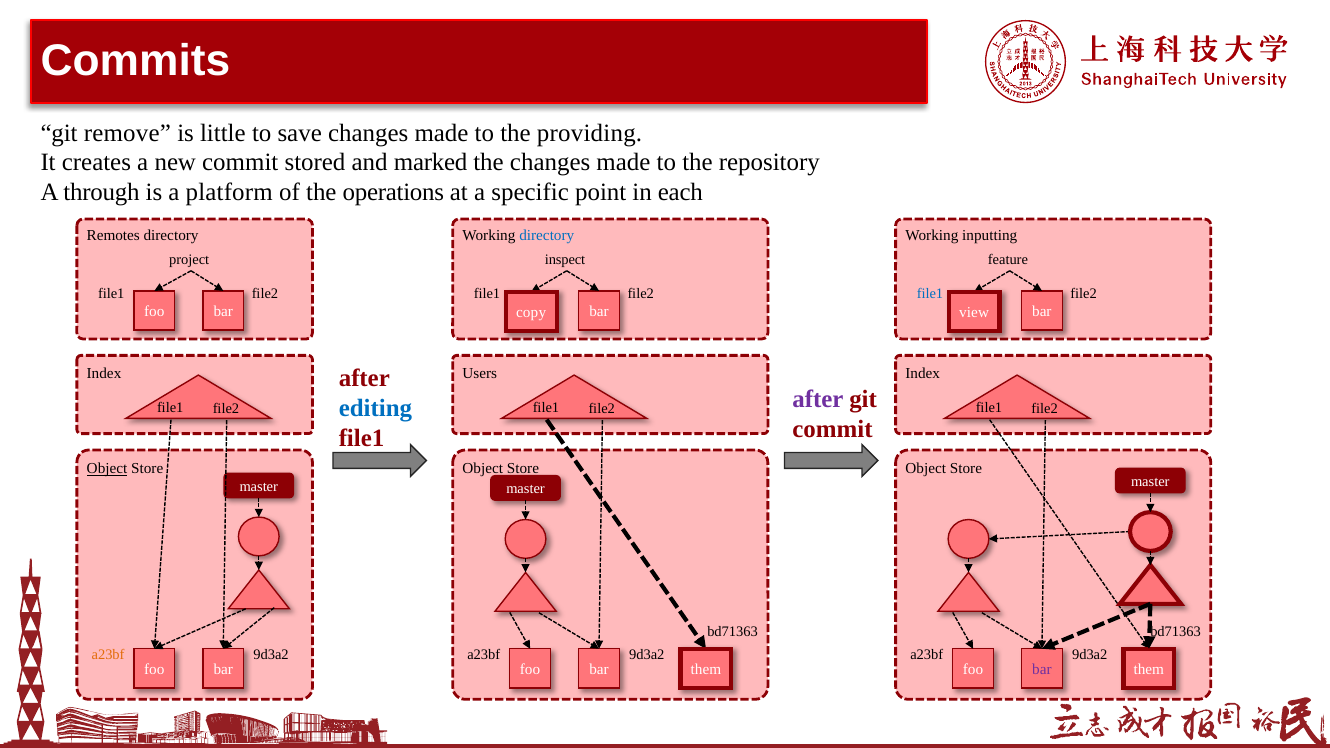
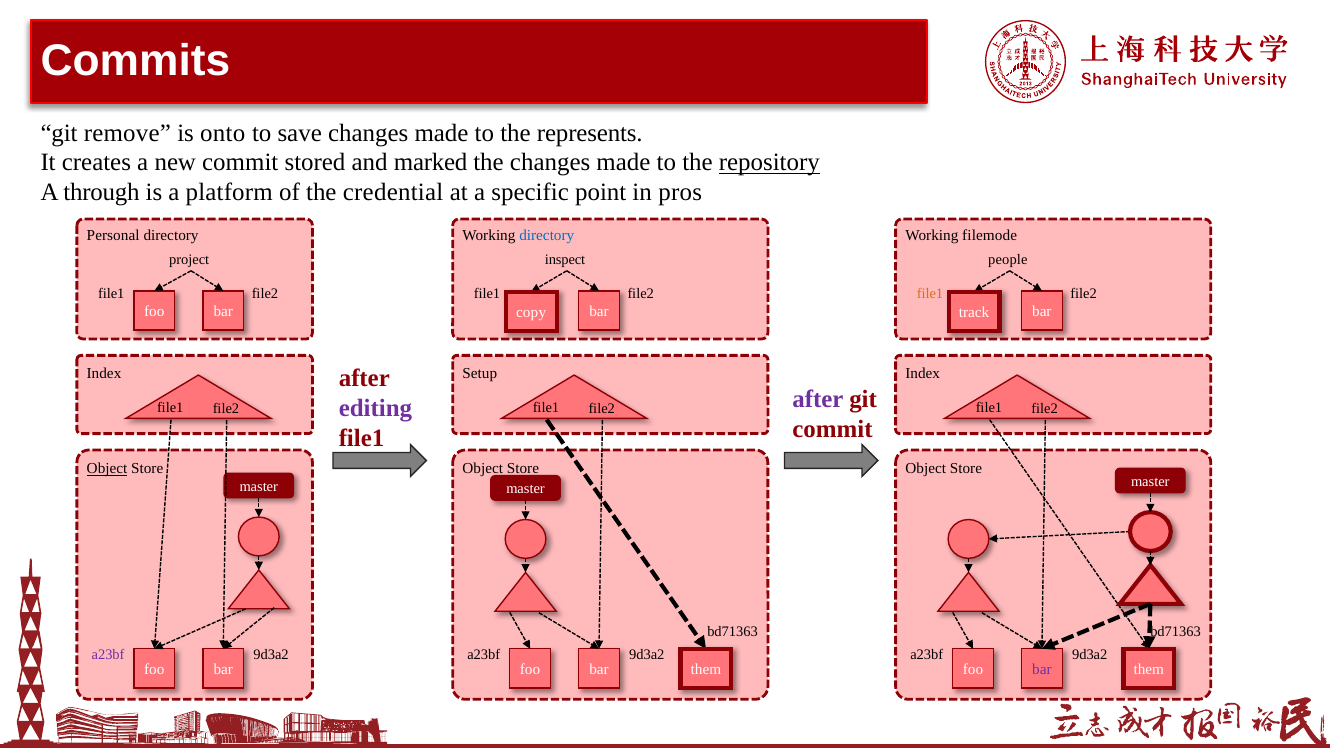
little: little -> onto (223, 133)
providing: providing -> represents (590, 133)
repository underline: none -> present (769, 163)
operations: operations -> credential (393, 193)
each: each -> pros (680, 193)
Remotes: Remotes -> Personal (113, 236)
inputting: inputting -> filemode (990, 236)
feature: feature -> people (1008, 259)
file1 colour: blue -> orange (930, 294)
view: view -> track (974, 312)
Users: Users -> Setup (480, 374)
editing colour: blue -> purple (375, 409)
a23bf colour: orange -> purple (108, 654)
